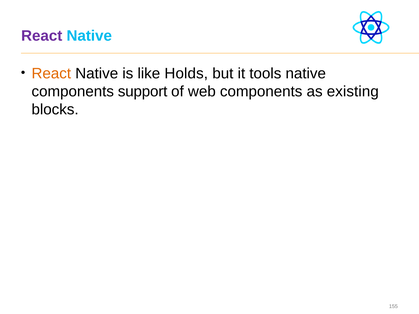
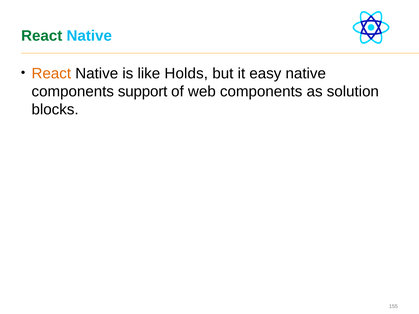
React colour: purple -> green (42, 36)
tools: tools -> easy (265, 73)
existing: existing -> solution (353, 92)
